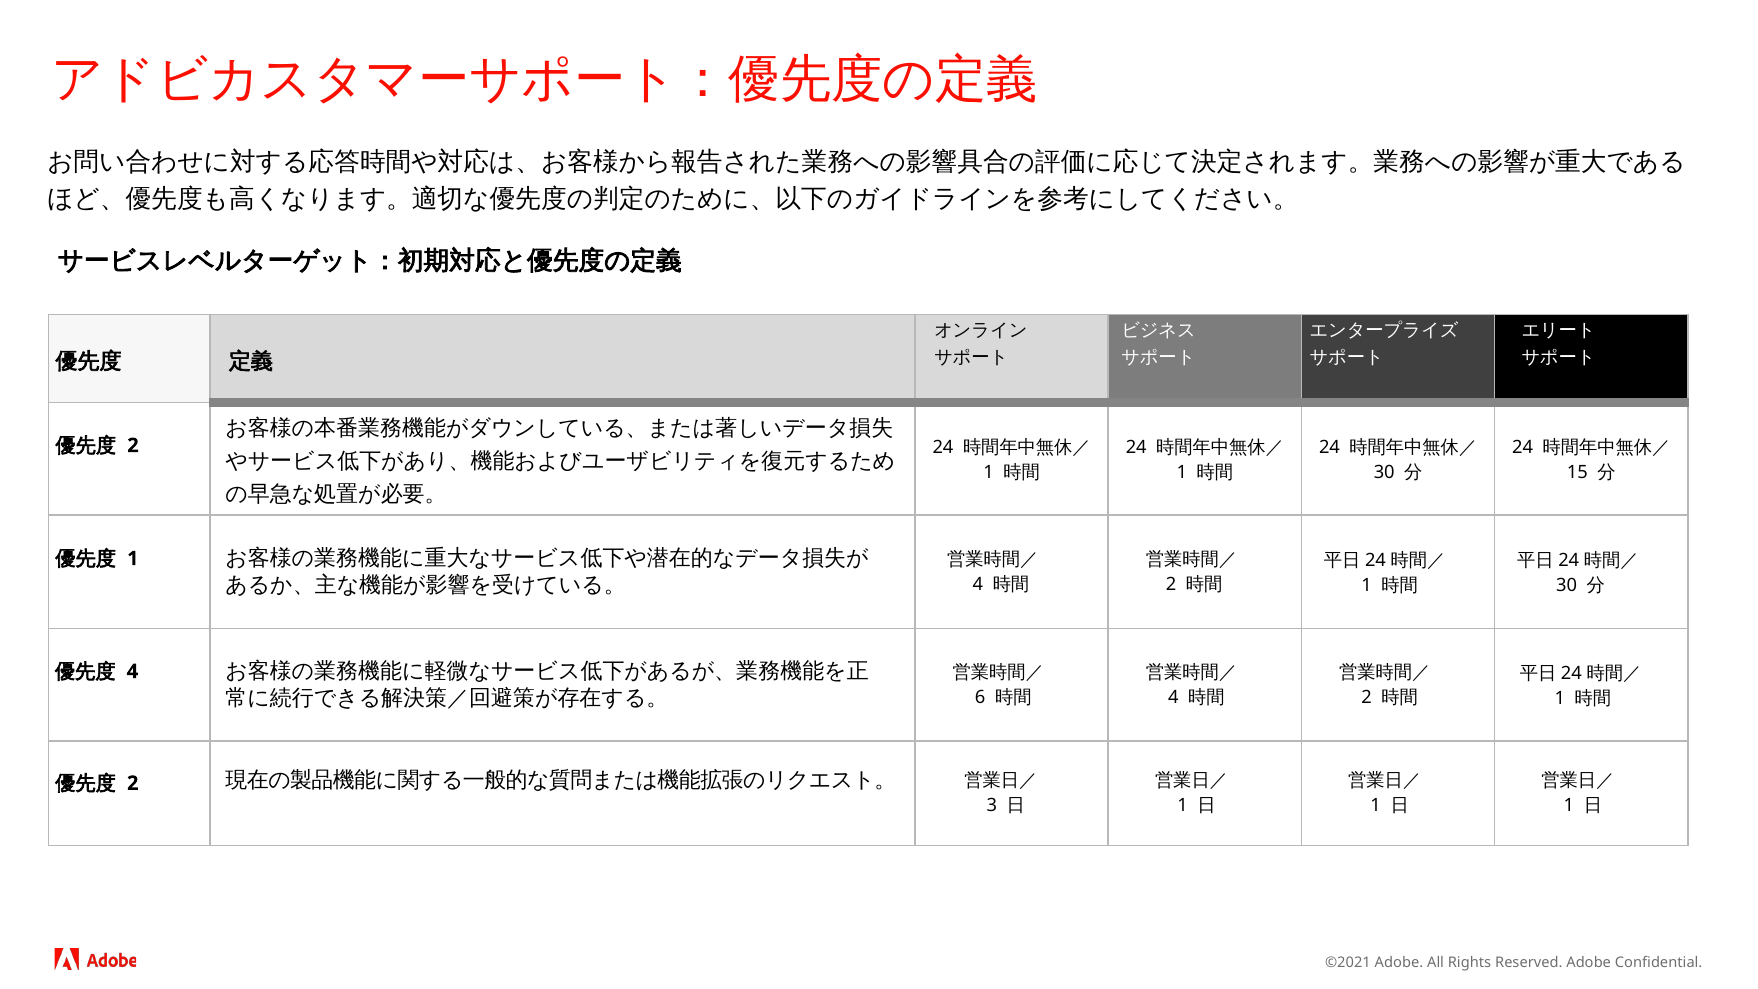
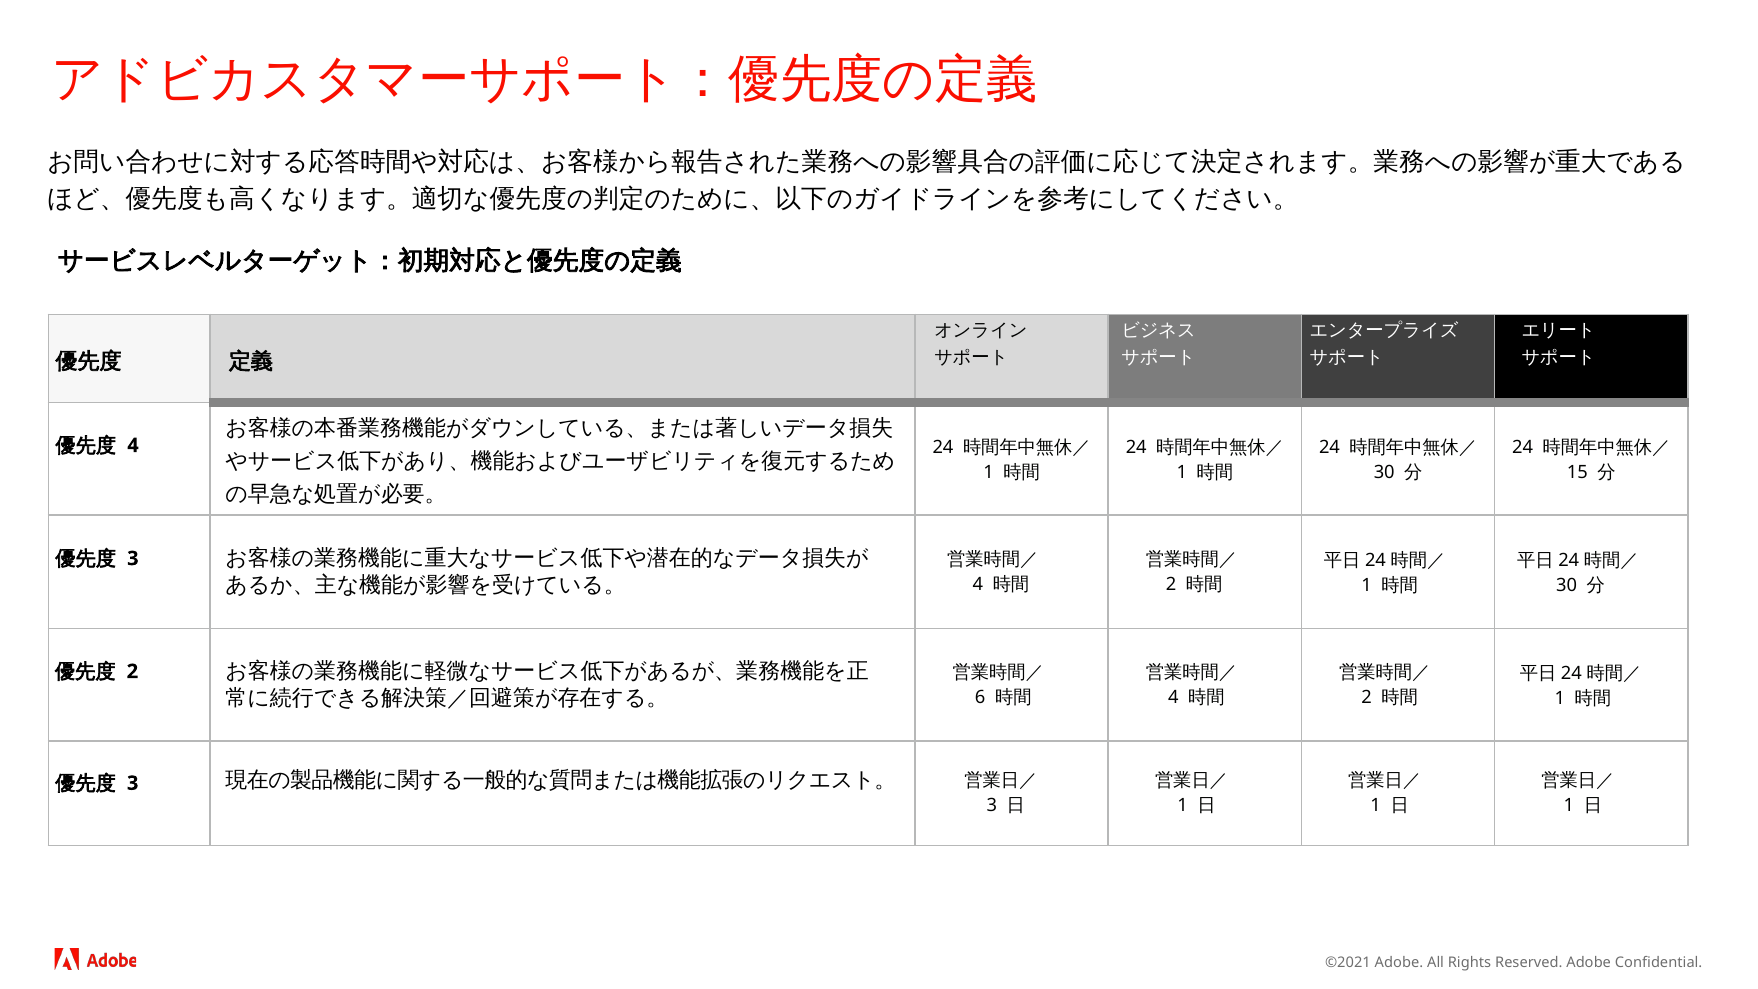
2: 2 -> 4 (133, 445)
1: 1 -> 3 (133, 558)
4: 4 -> 2 (132, 671)
2: 2 -> 3 (133, 783)
